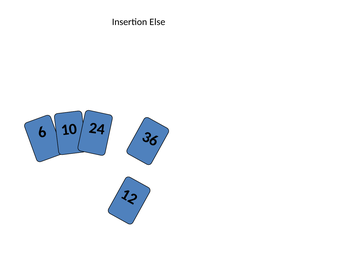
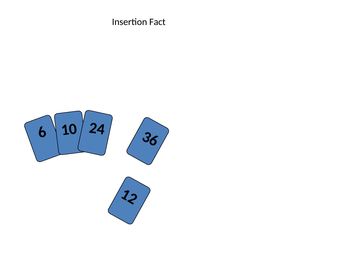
Else: Else -> Fact (157, 22)
